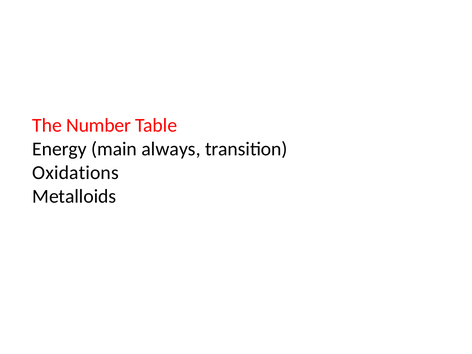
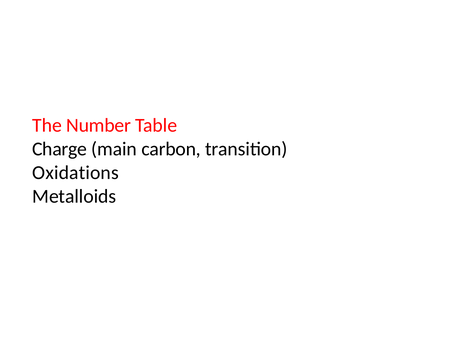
Energy: Energy -> Charge (60, 149)
always: always -> carbon (171, 149)
